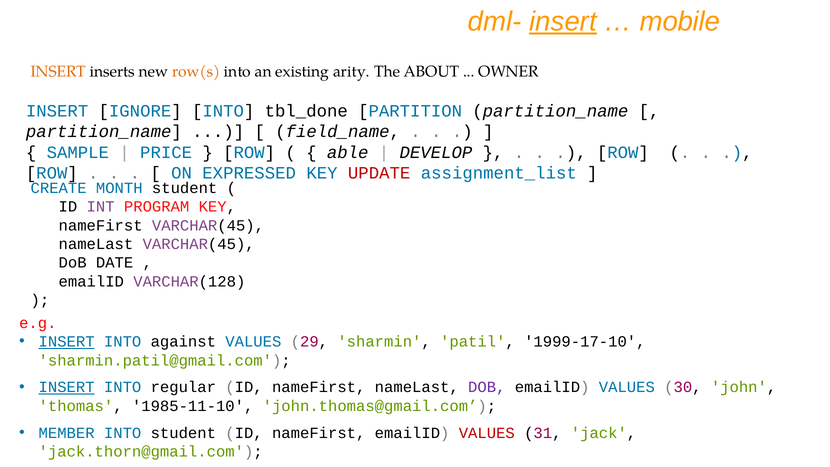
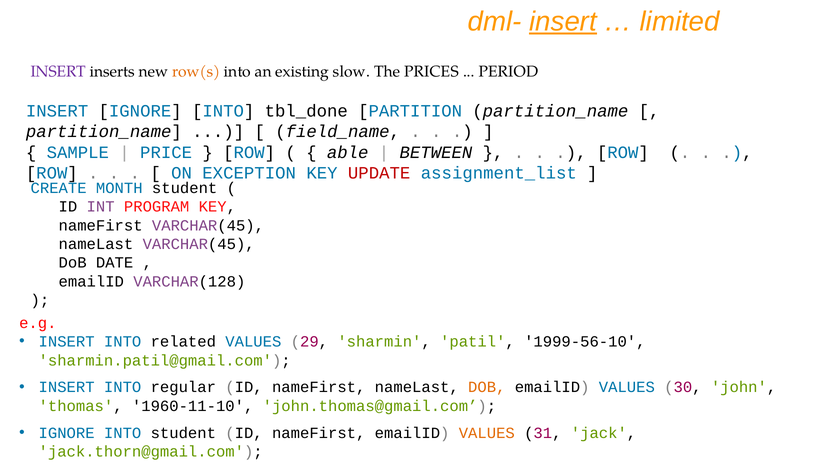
mobile: mobile -> limited (680, 22)
INSERT colour: orange -> purple (58, 72)
arity: arity -> slow (351, 72)
ABOUT: ABOUT -> PRICES (431, 72)
OWNER: OWNER -> PERIOD (508, 72)
DEVELOP: DEVELOP -> BETWEEN (436, 152)
EXPRESSED: EXPRESSED -> EXCEPTION (249, 173)
INSERT underline: present -> none (67, 342)
against: against -> related (183, 342)
1999-17-10: 1999-17-10 -> 1999-56-10 (585, 342)
INSERT underline: present -> none (67, 387)
DOB colour: purple -> orange (487, 387)
1985-11-10: 1985-11-10 -> 1960-11-10 (193, 406)
MEMBER: MEMBER -> IGNORE (67, 433)
VALUES colour: red -> orange (487, 433)
